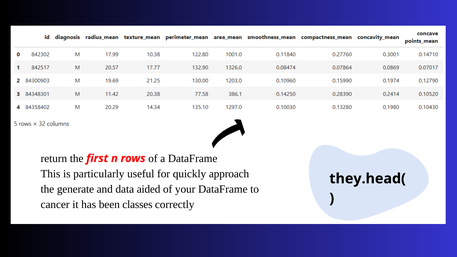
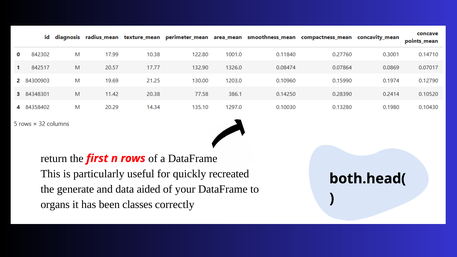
approach: approach -> recreated (229, 174)
they.head(: they.head( -> both.head( (368, 179)
cancer: cancer -> organs (55, 204)
